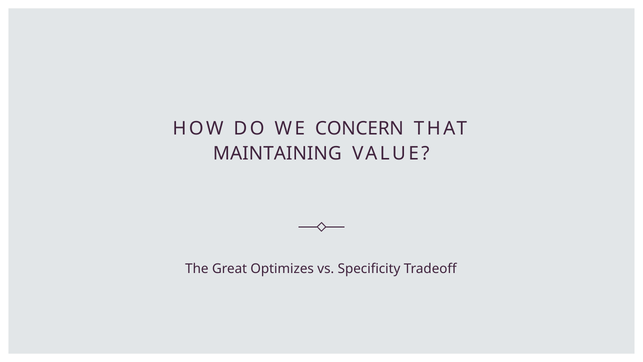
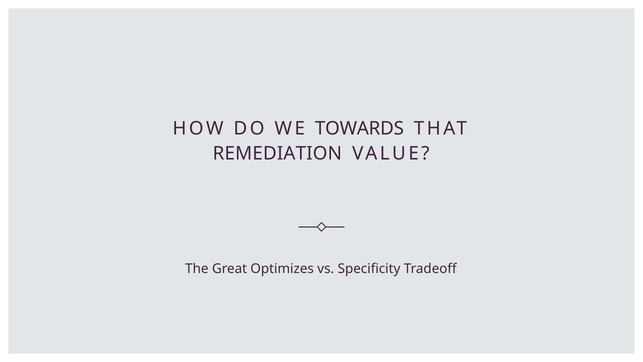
CONCERN: CONCERN -> TOWARDS (359, 128)
MAINTAINING: MAINTAINING -> REMEDIATION (277, 153)
